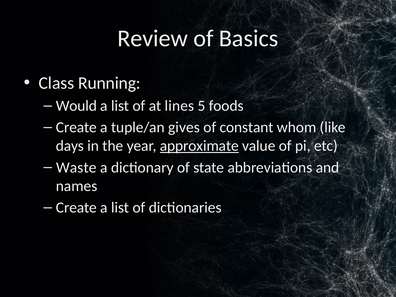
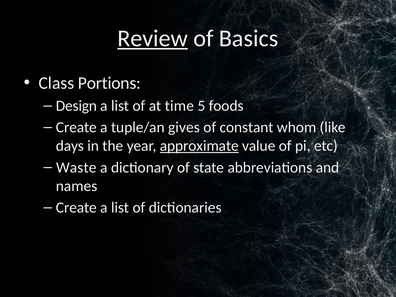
Review underline: none -> present (153, 38)
Running: Running -> Portions (109, 83)
Would: Would -> Design (76, 106)
lines: lines -> time (179, 106)
